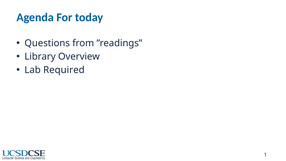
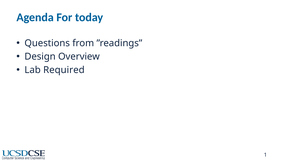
Library: Library -> Design (40, 57)
